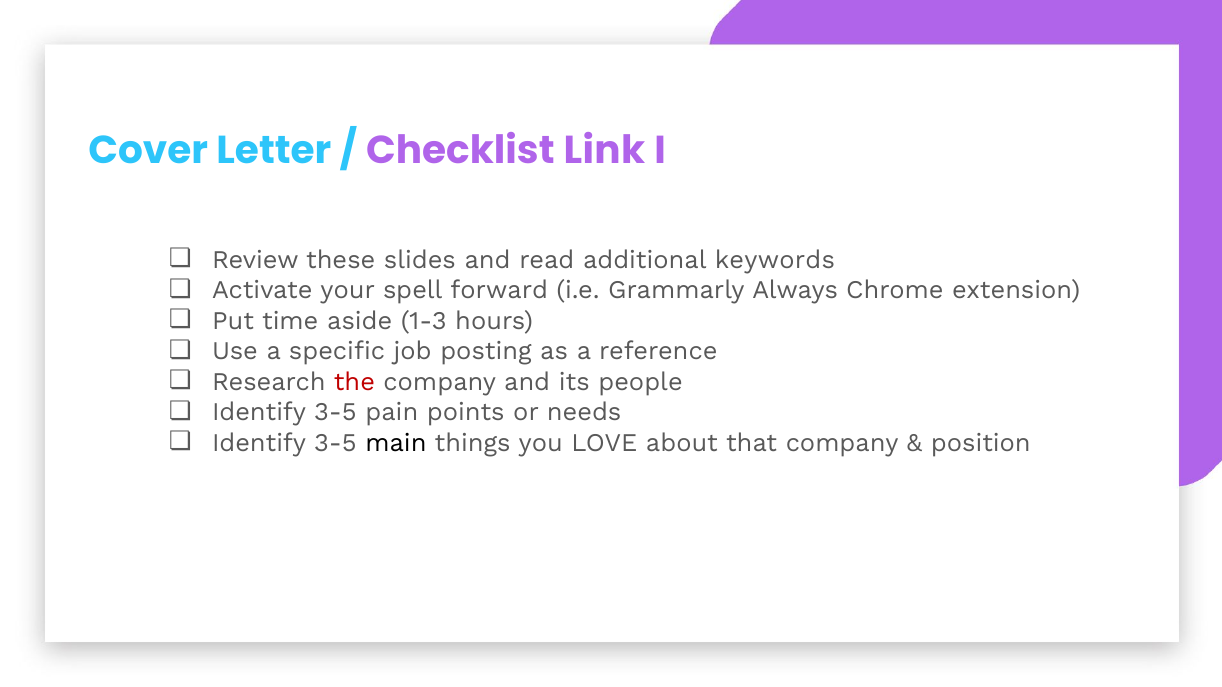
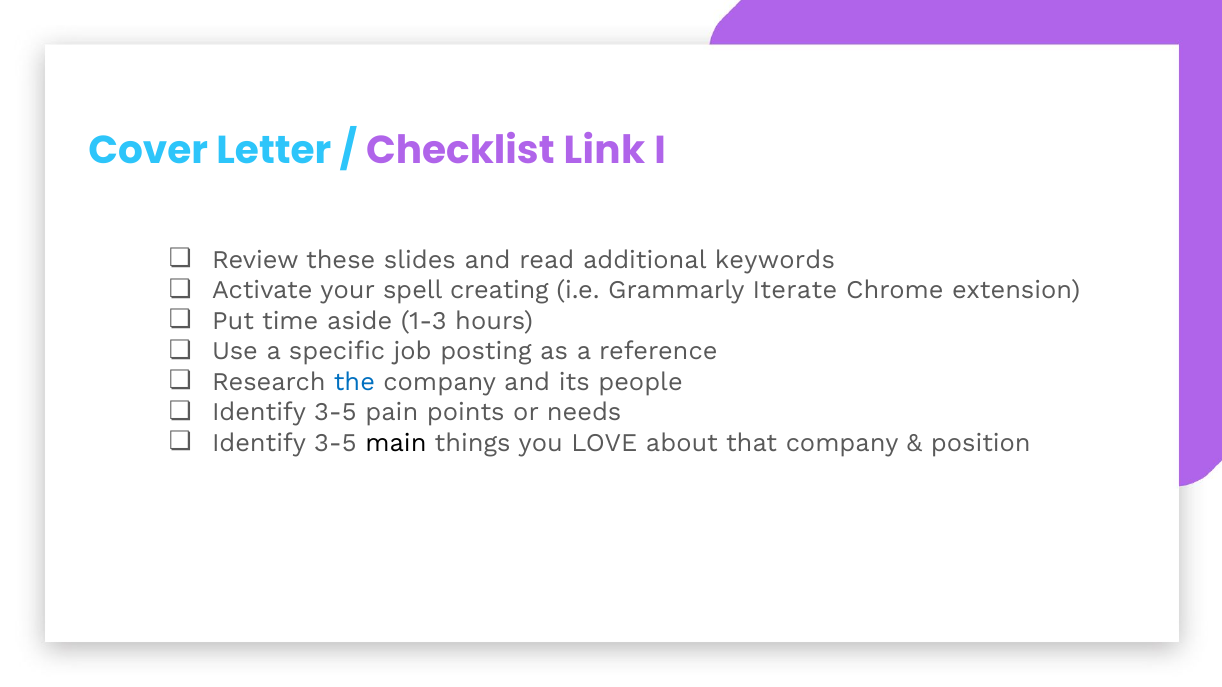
forward: forward -> creating (499, 290)
Always: Always -> Iterate (795, 290)
the colour: red -> blue (354, 382)
